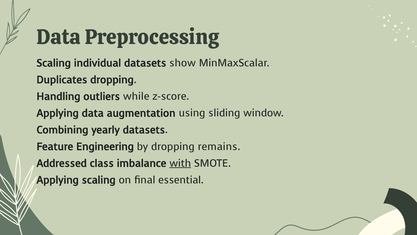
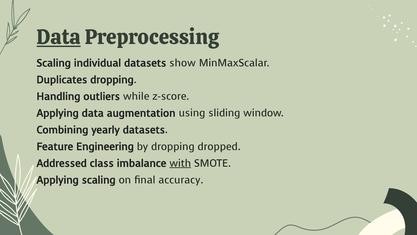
Data underline: none -> present (59, 37)
remains: remains -> dropped (219, 146)
essential: essential -> accuracy (181, 180)
